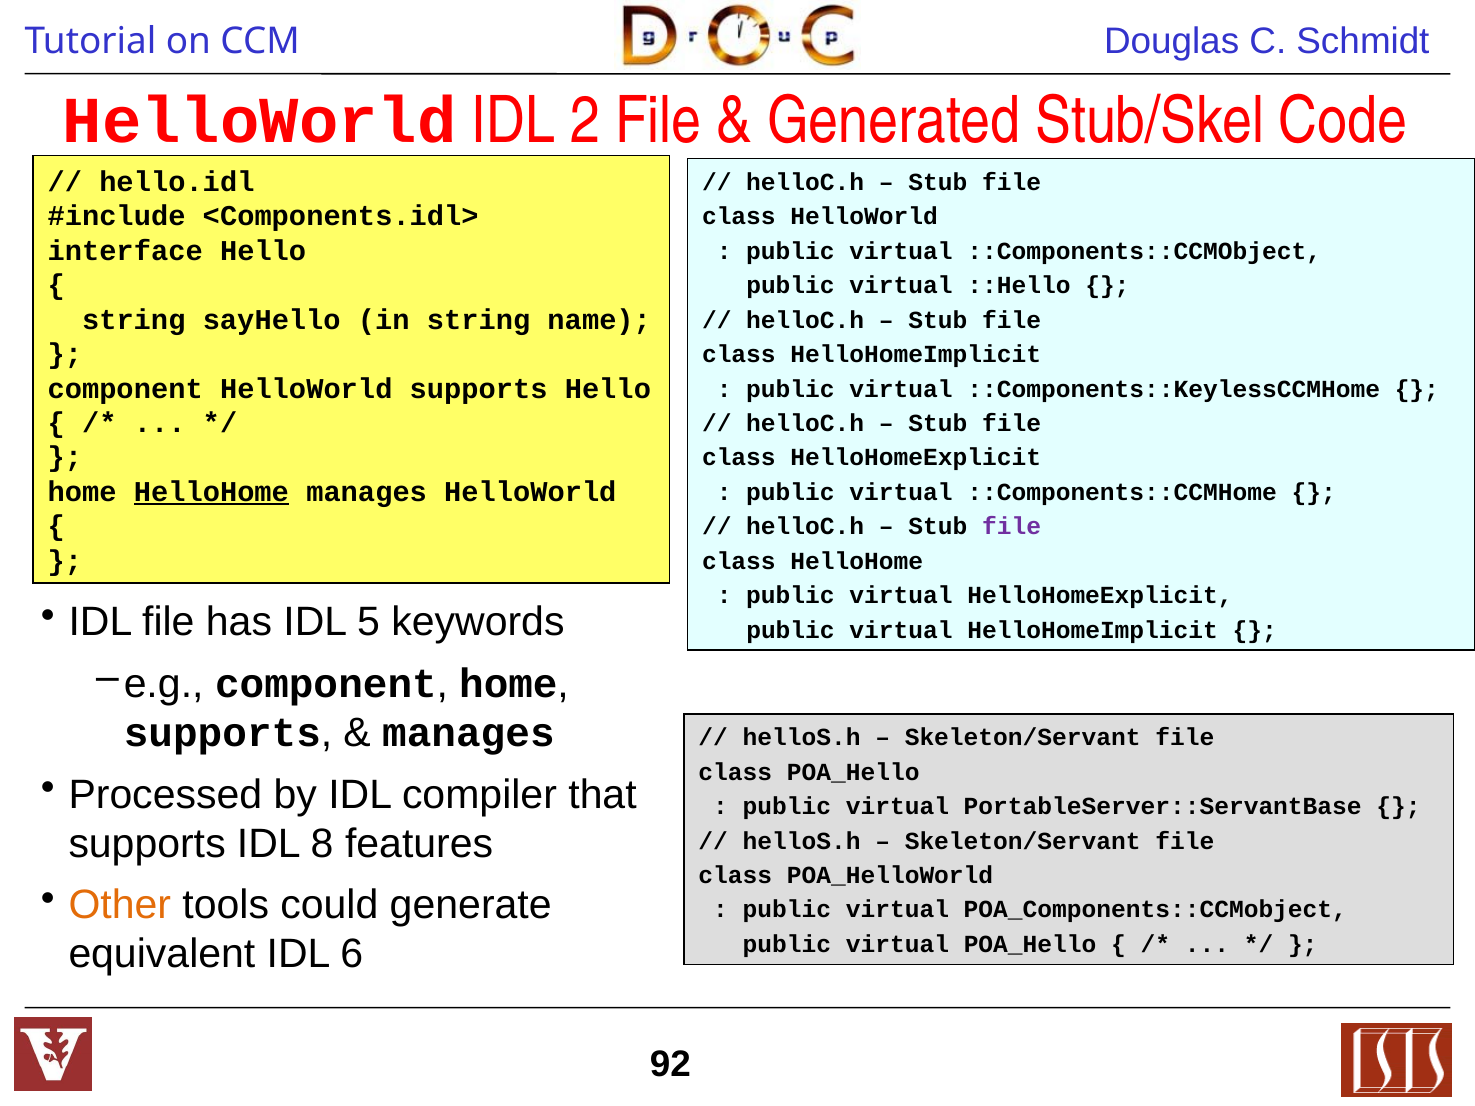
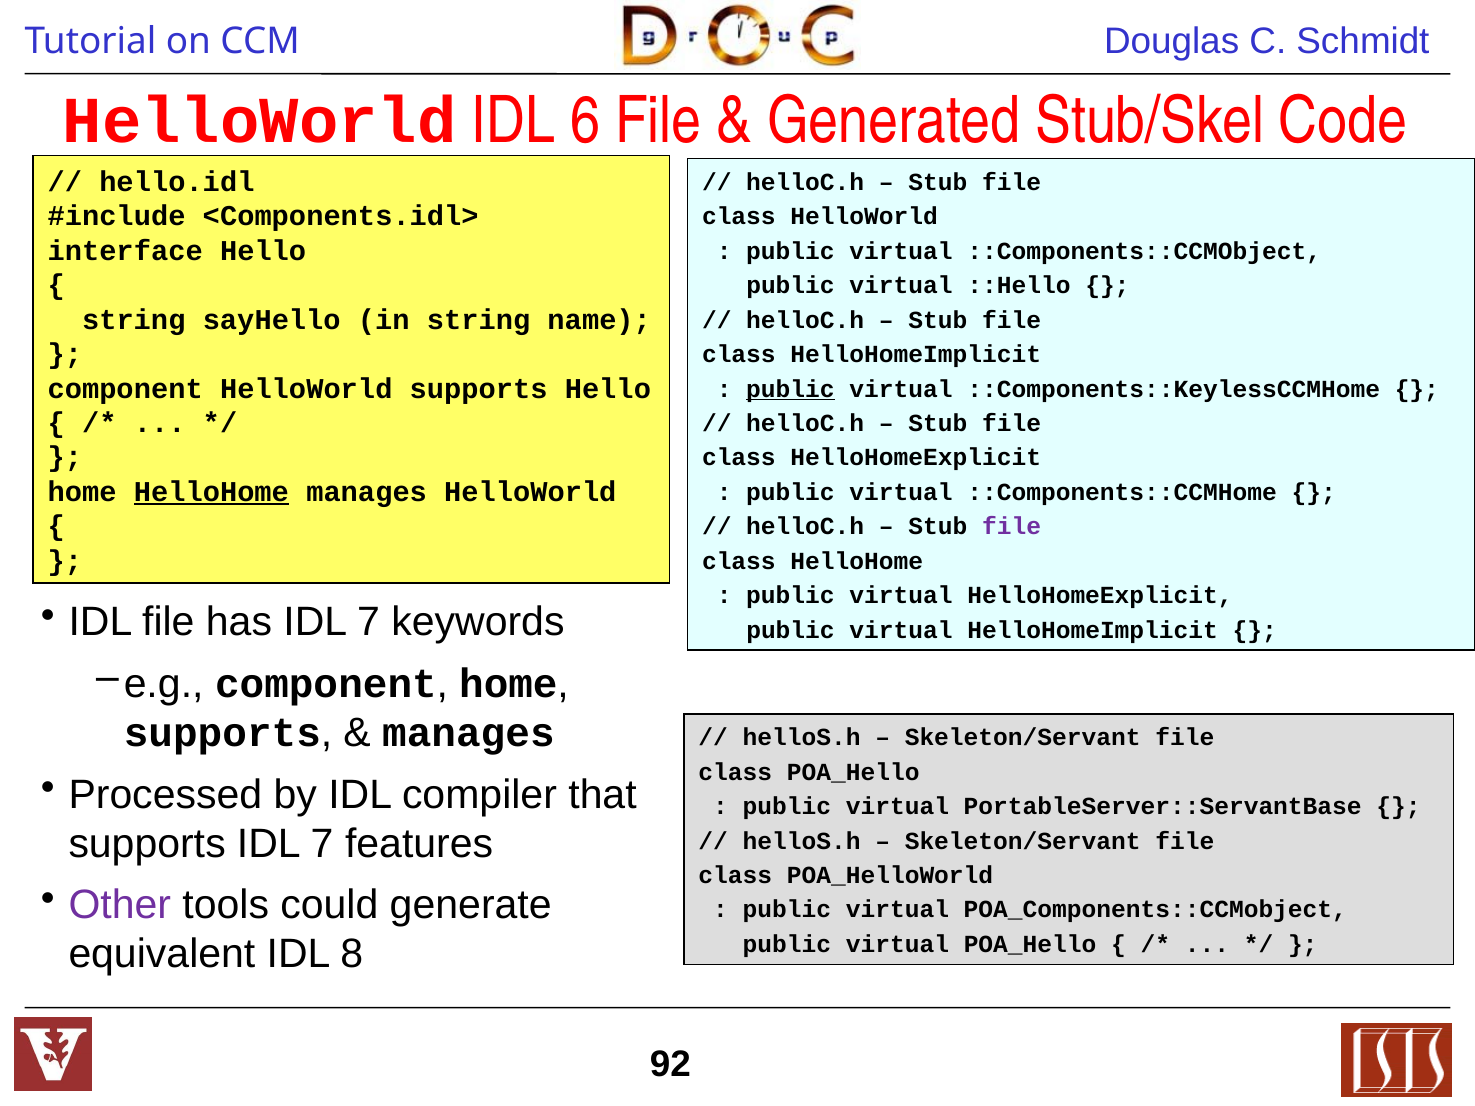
2: 2 -> 6 (585, 121)
public underline: none -> present (790, 389)
has IDL 5: 5 -> 7 (369, 623)
supports IDL 8: 8 -> 7 (322, 844)
Other colour: orange -> purple (120, 905)
6: 6 -> 8 (352, 955)
